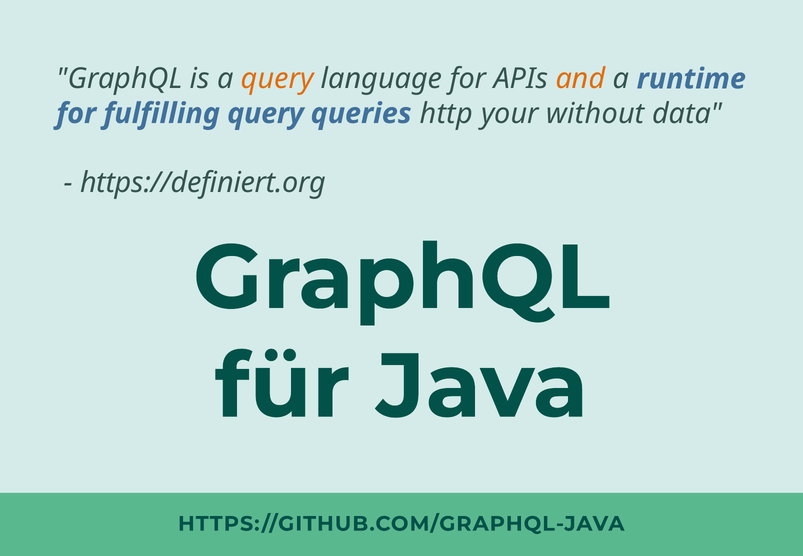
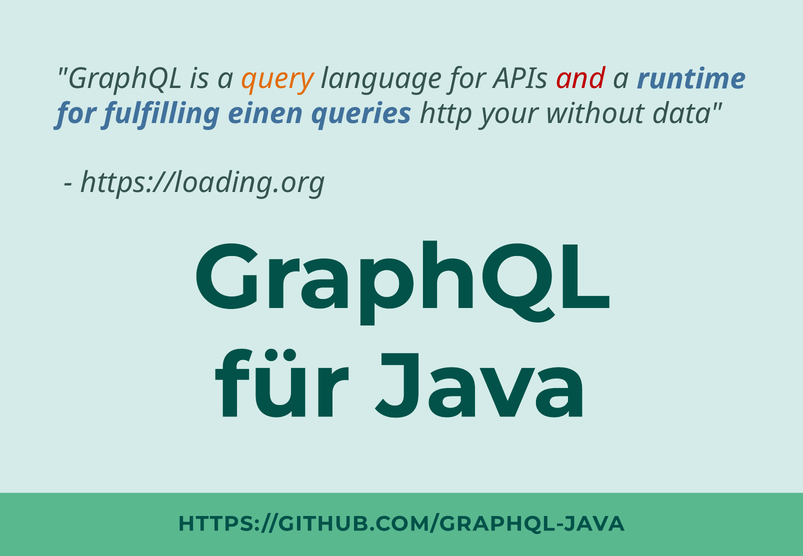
and colour: orange -> red (580, 79)
fulfilling query: query -> einen (265, 114)
https://definiert.org: https://definiert.org -> https://loading.org (203, 183)
